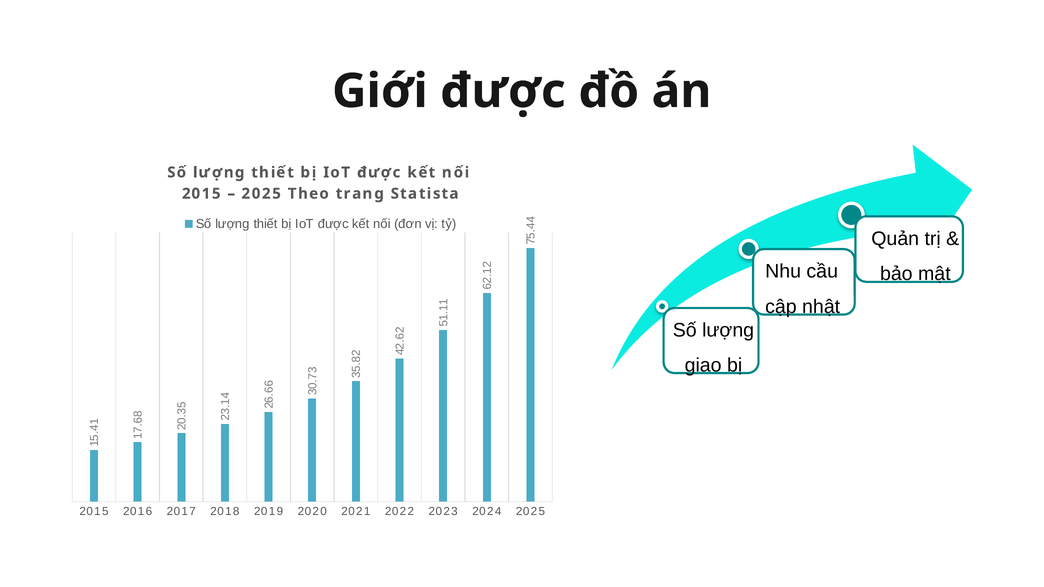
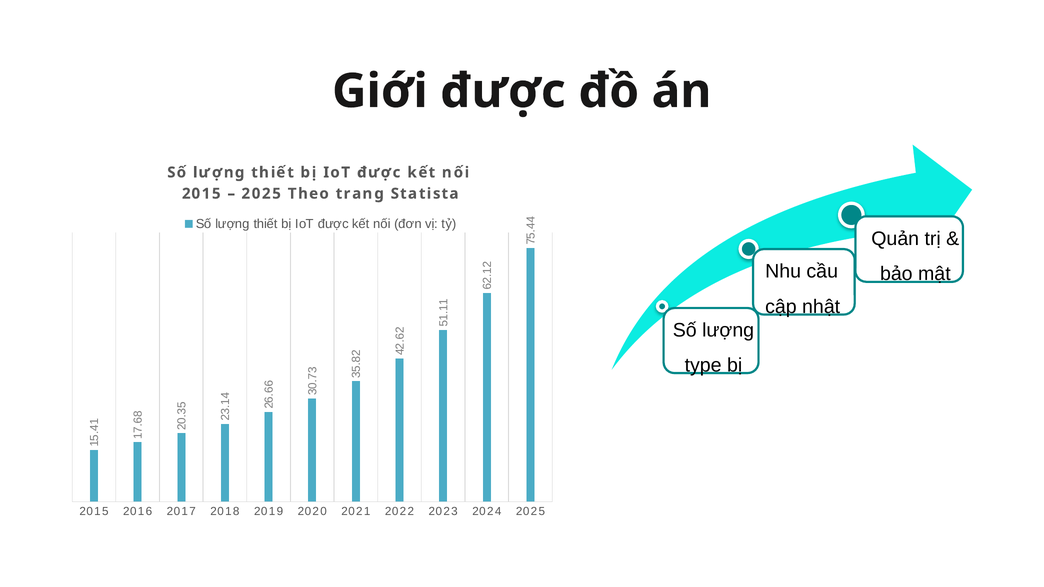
giao: giao -> type (703, 366)
